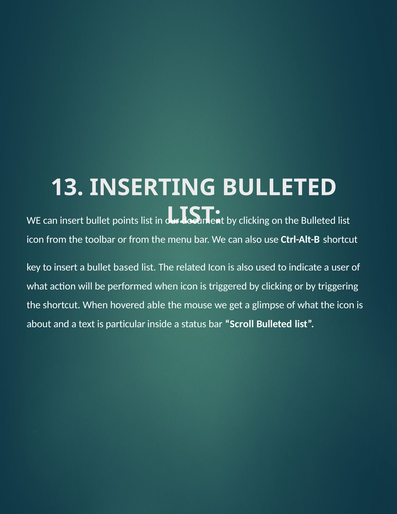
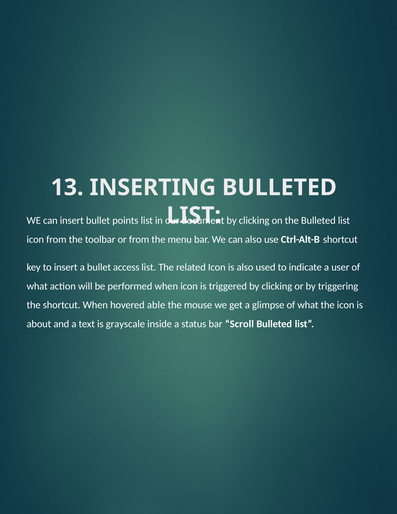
based: based -> access (126, 267)
particular: particular -> grayscale (125, 324)
